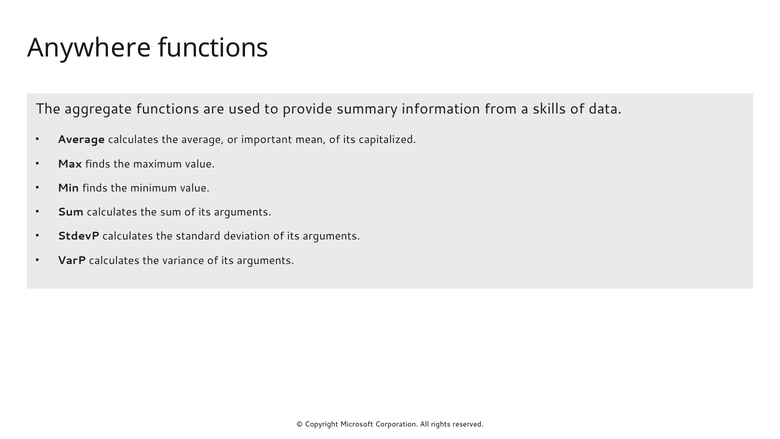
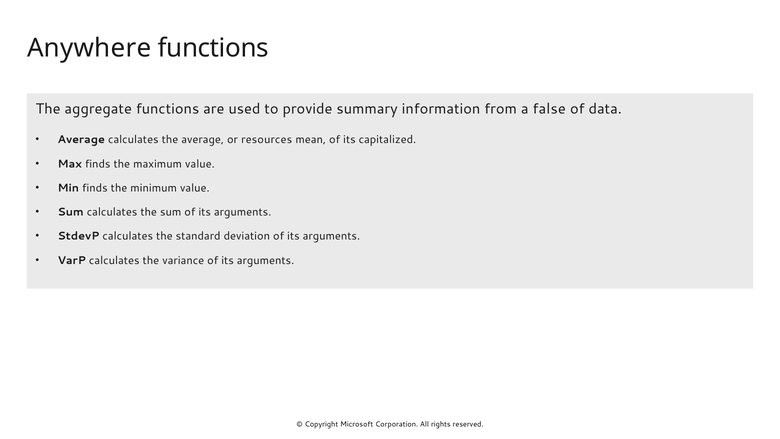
skills: skills -> false (549, 109)
important: important -> resources (267, 140)
